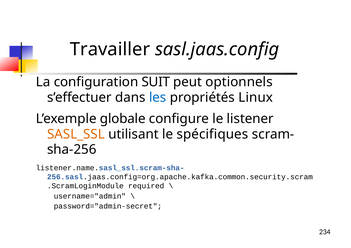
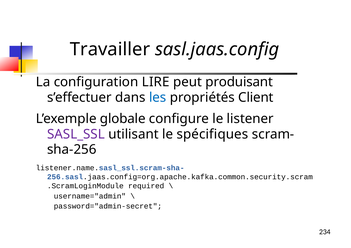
SUIT: SUIT -> LIRE (156, 82)
optionnels: optionnels -> produisant (239, 82)
Linux: Linux -> Client (256, 98)
SASL_SSL colour: orange -> purple (76, 134)
